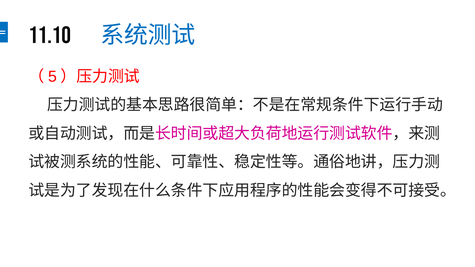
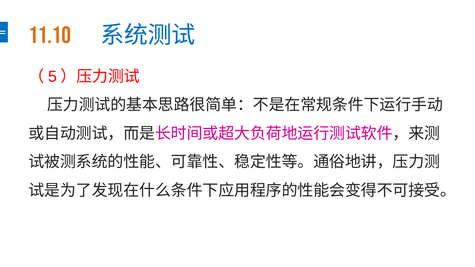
11.10 colour: black -> orange (50, 35)
